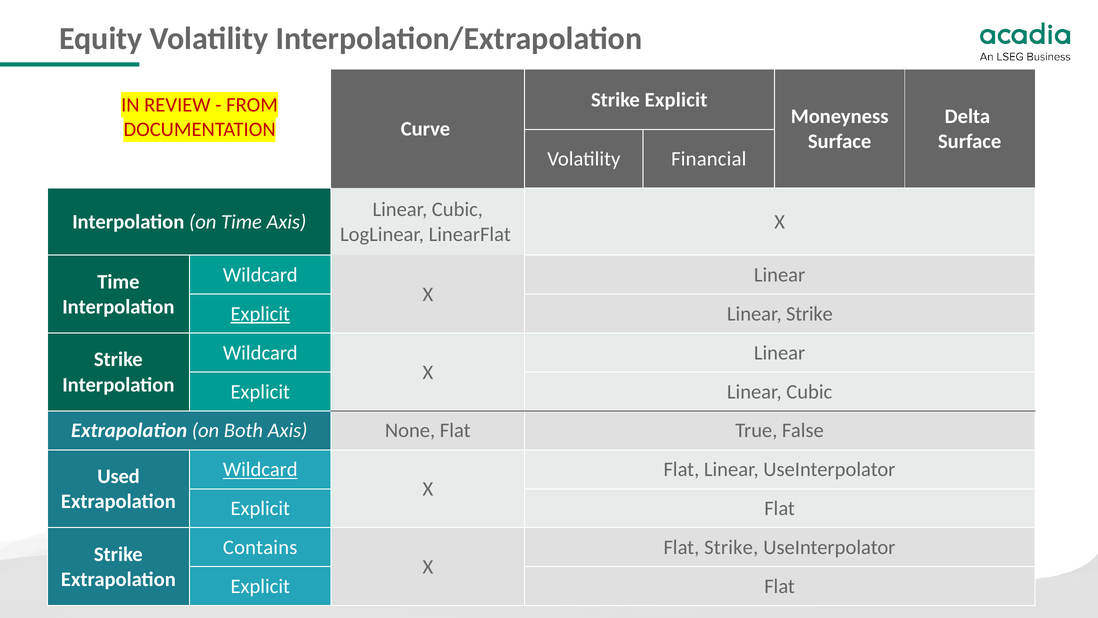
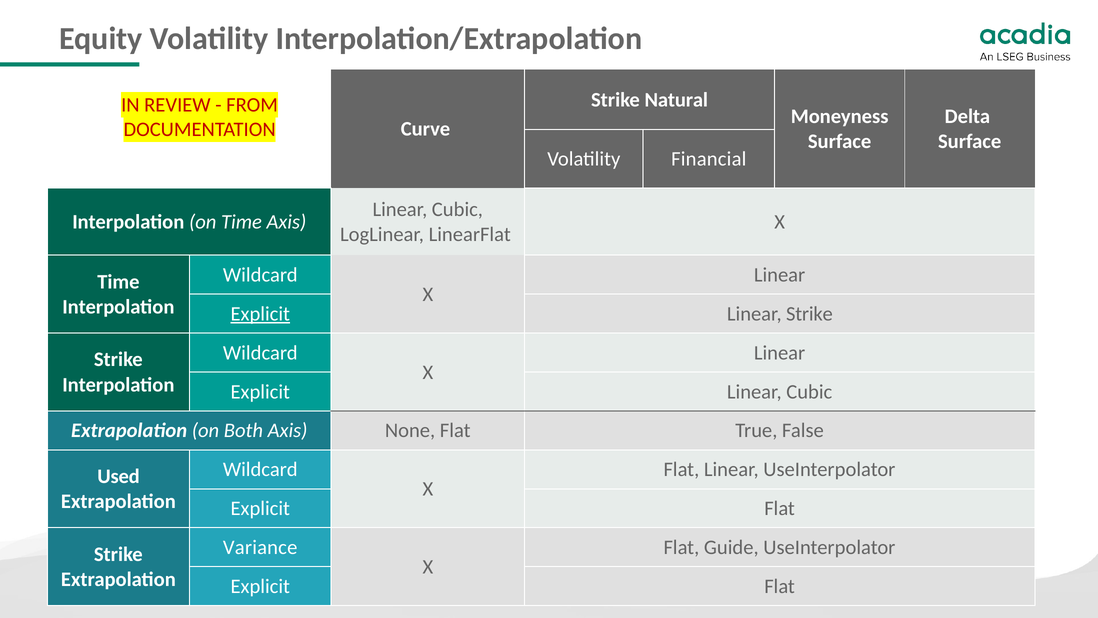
Strike Explicit: Explicit -> Natural (676, 100)
Wildcard underline: present -> none (260, 469)
Contains: Contains -> Variance (260, 547)
Strike: Strike -> Guide (731, 547)
